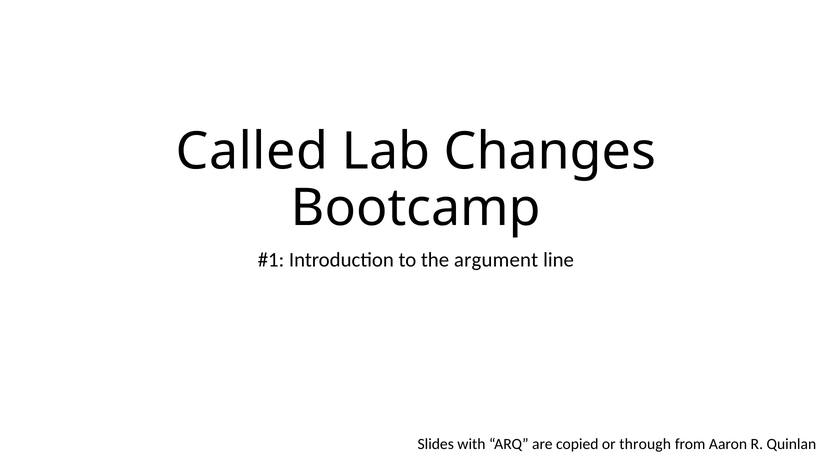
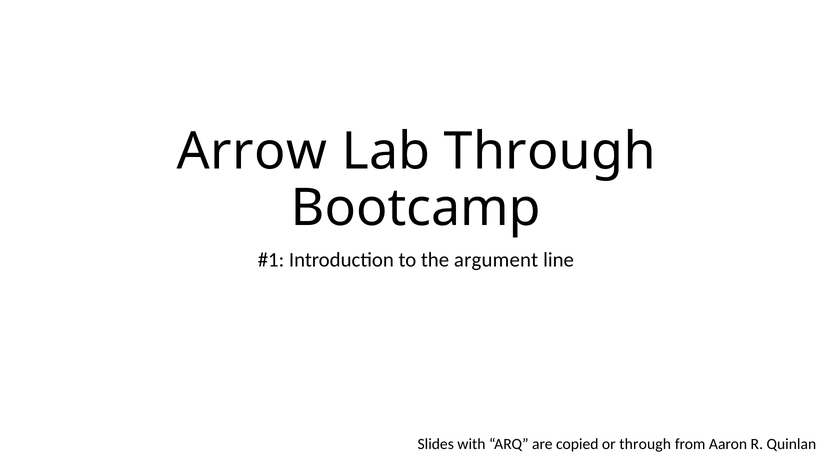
Called: Called -> Arrow (252, 152)
Lab Changes: Changes -> Through (550, 152)
